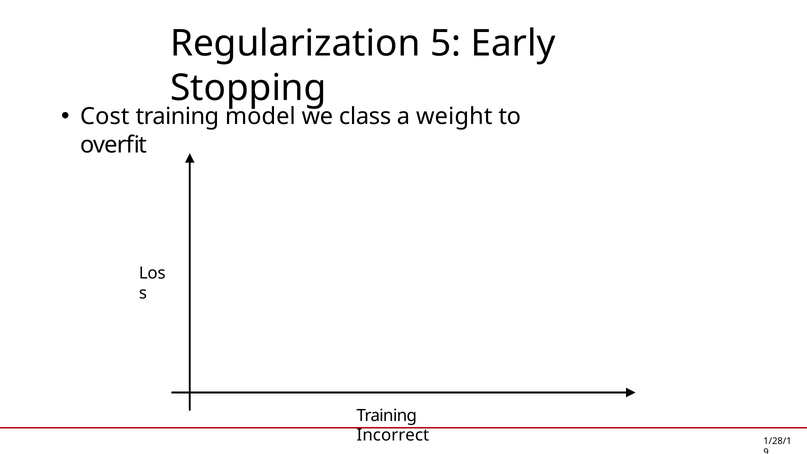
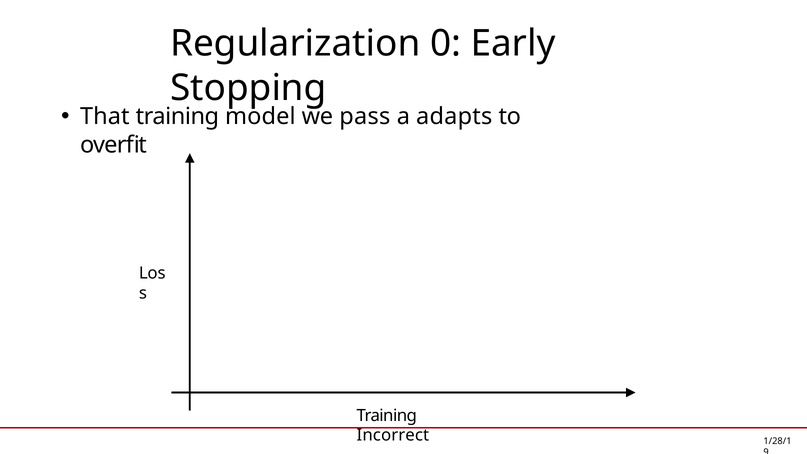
5: 5 -> 0 (446, 43)
Cost: Cost -> That (105, 117)
class: class -> pass (365, 117)
weight: weight -> adapts (454, 117)
